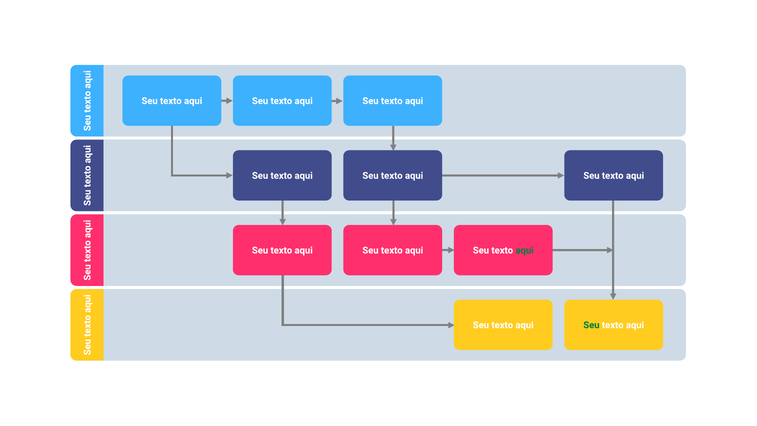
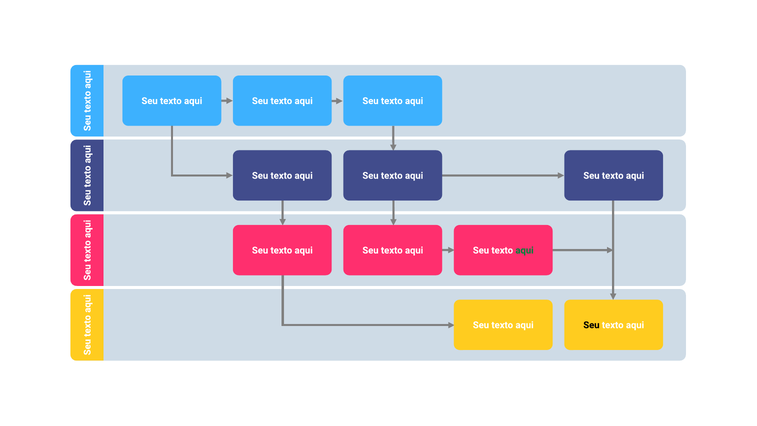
Seu colour: green -> black (591, 325)
